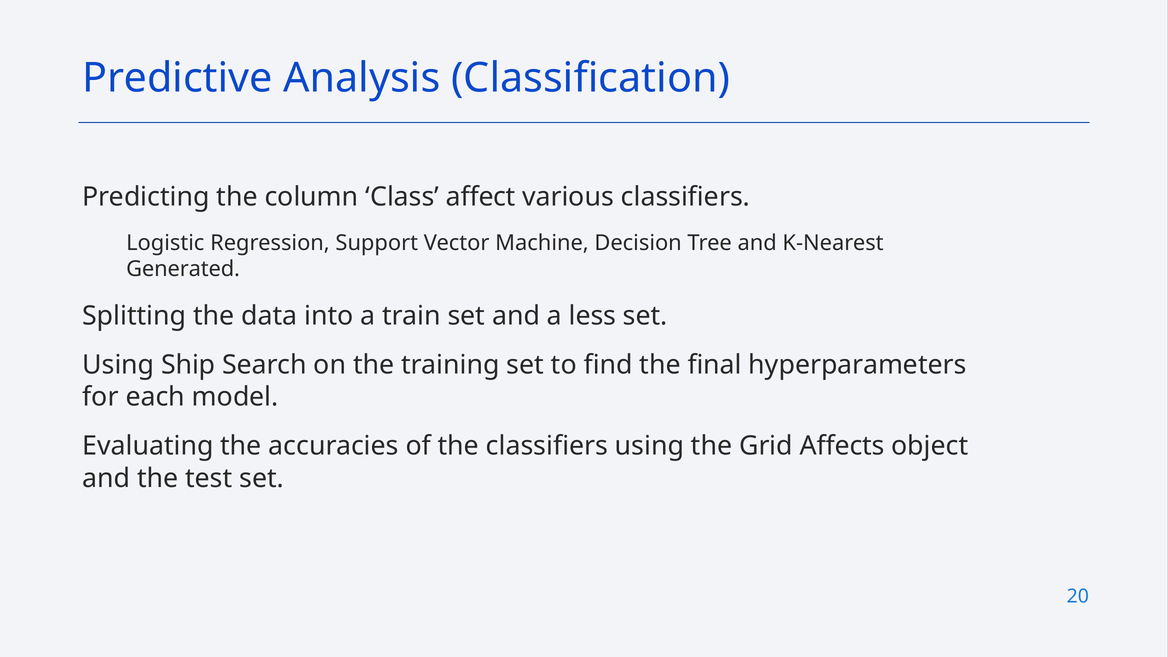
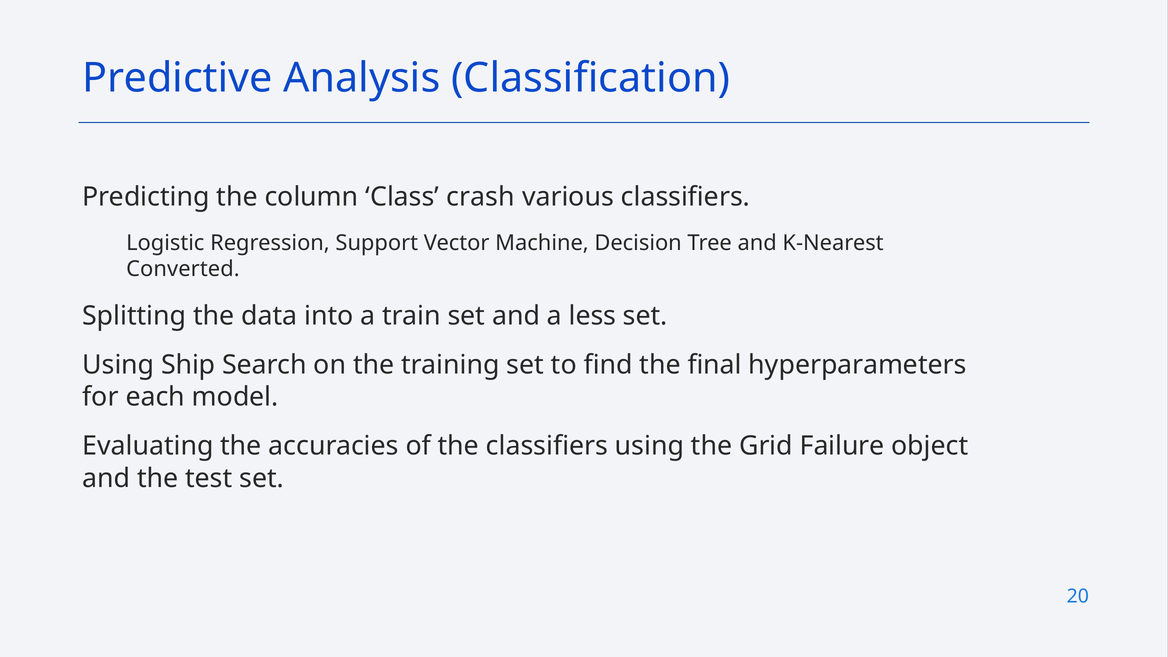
affect: affect -> crash (481, 197)
Generated: Generated -> Converted (183, 269)
Affects: Affects -> Failure (842, 446)
